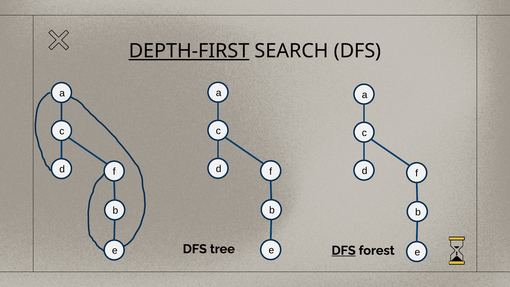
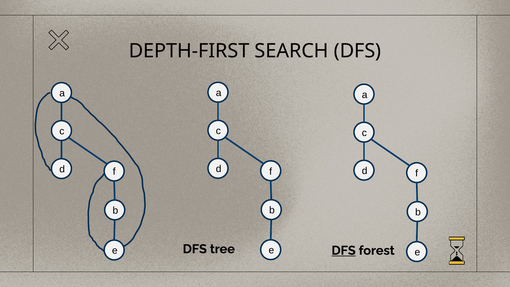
DEPTH-FIRST underline: present -> none (189, 51)
